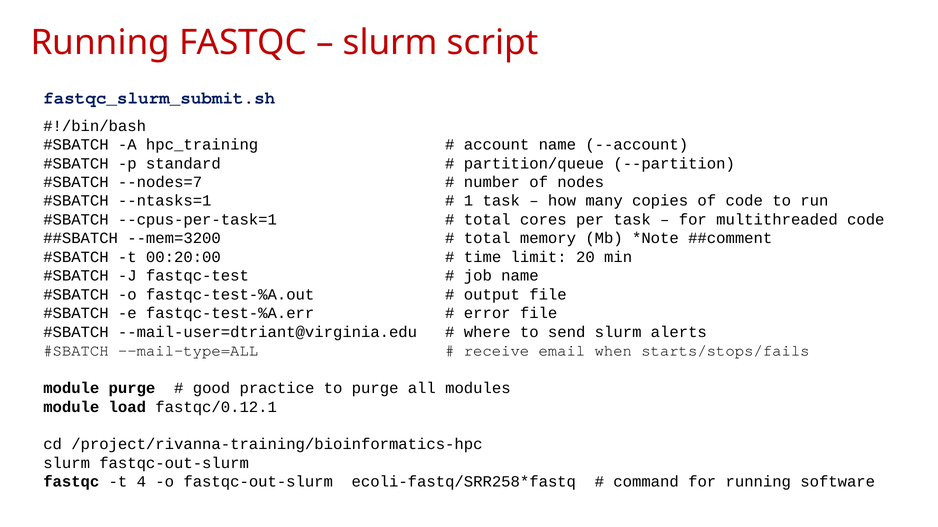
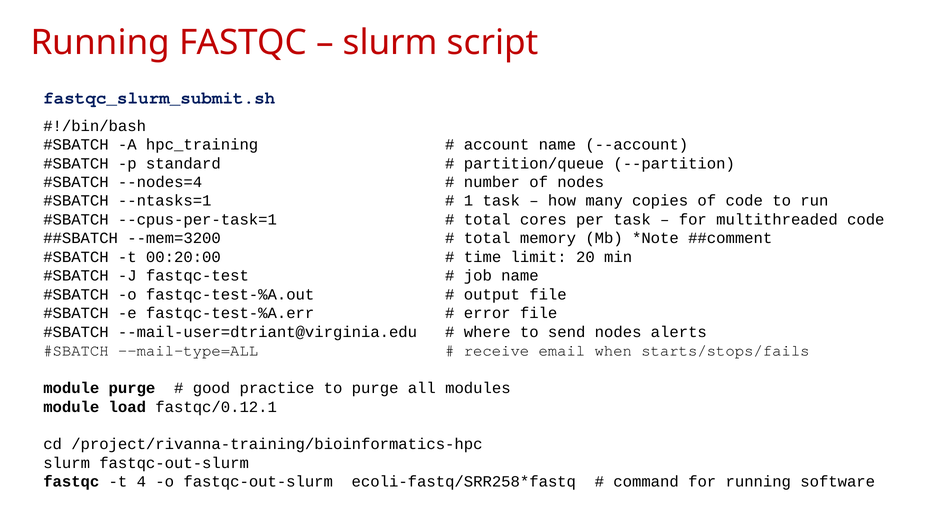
--nodes=7: --nodes=7 -> --nodes=4 (160, 182)
send slurm: slurm -> nodes (618, 332)
